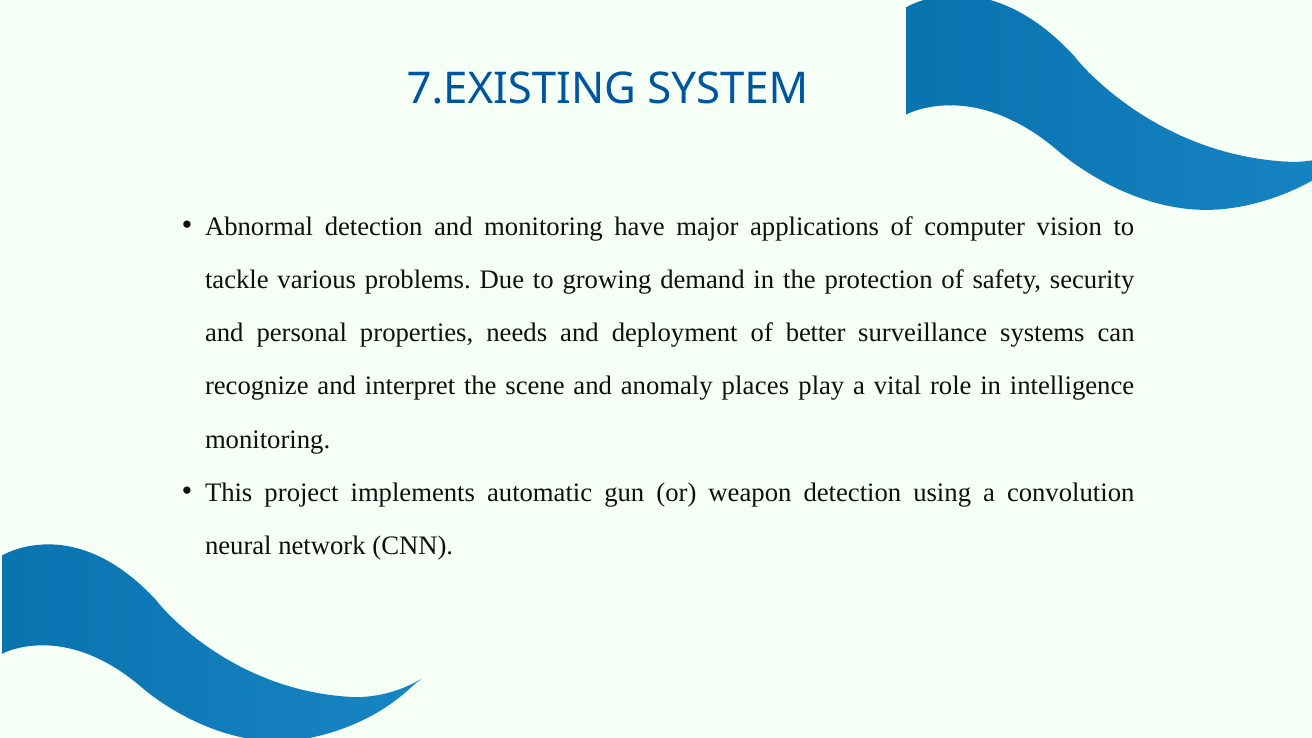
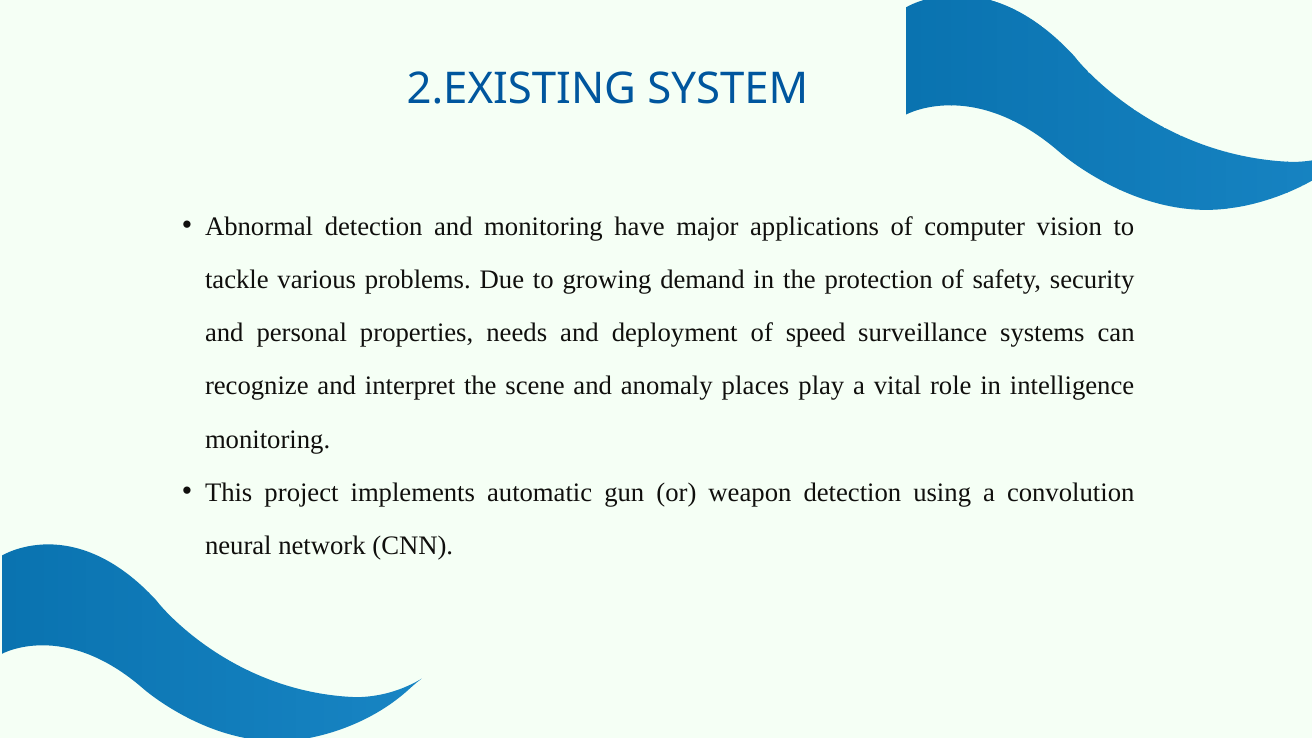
7.EXISTING: 7.EXISTING -> 2.EXISTING (521, 89)
better: better -> speed (816, 333)
